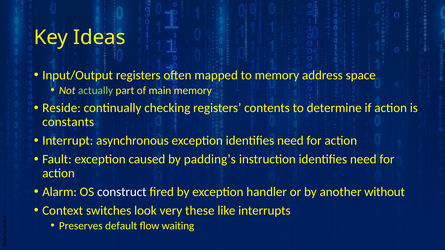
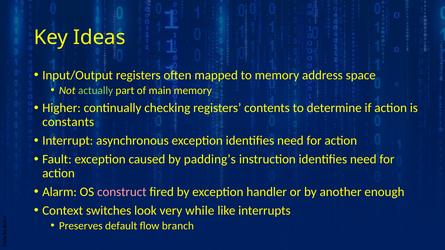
Reside: Reside -> Higher (62, 108)
construct colour: white -> pink (122, 192)
without: without -> enough (384, 192)
these: these -> while (200, 211)
waiting: waiting -> branch (178, 226)
